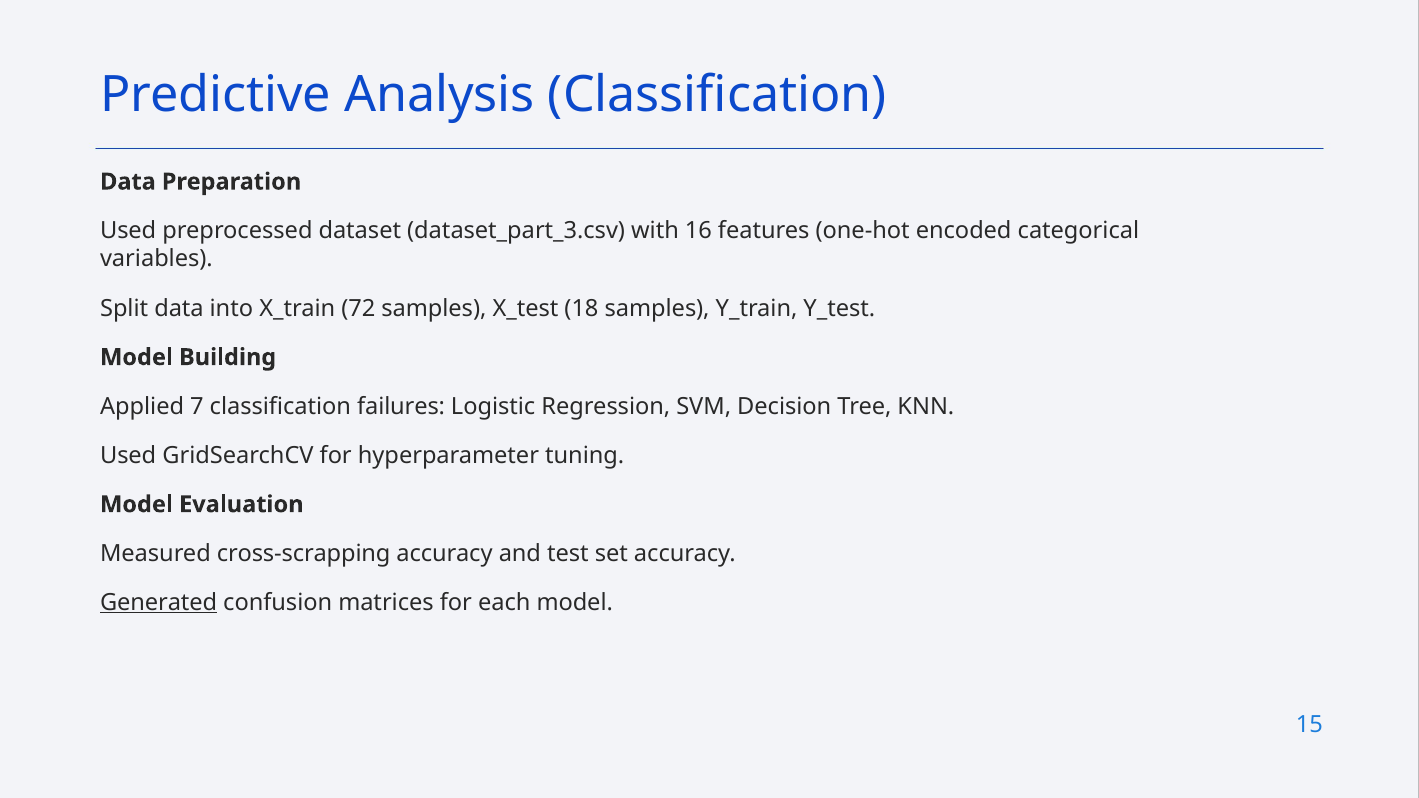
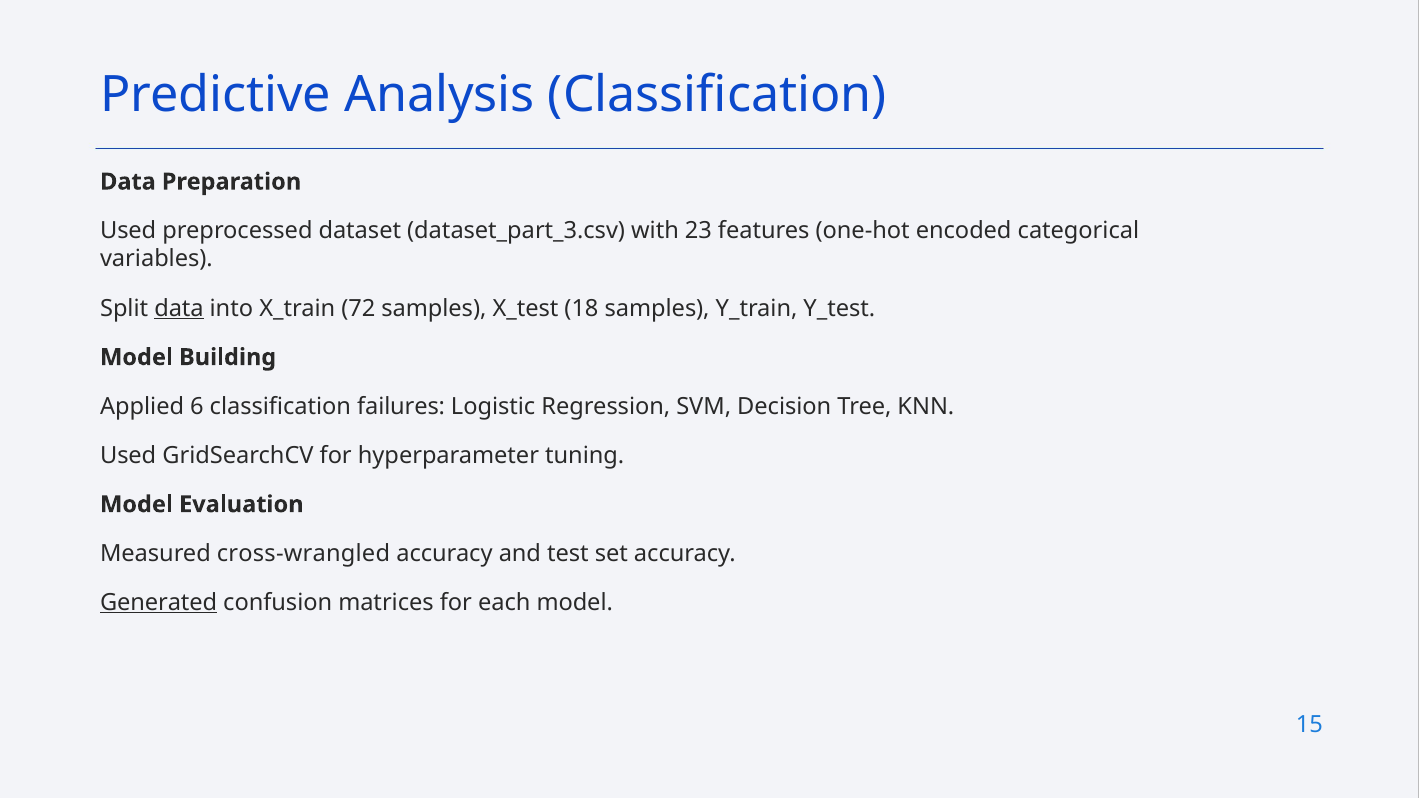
16: 16 -> 23 (698, 231)
data underline: none -> present (179, 308)
7: 7 -> 6 (197, 406)
cross-scrapping: cross-scrapping -> cross-wrangled (303, 554)
